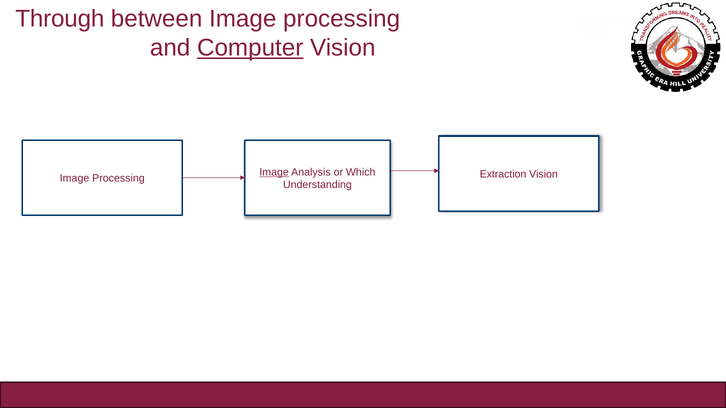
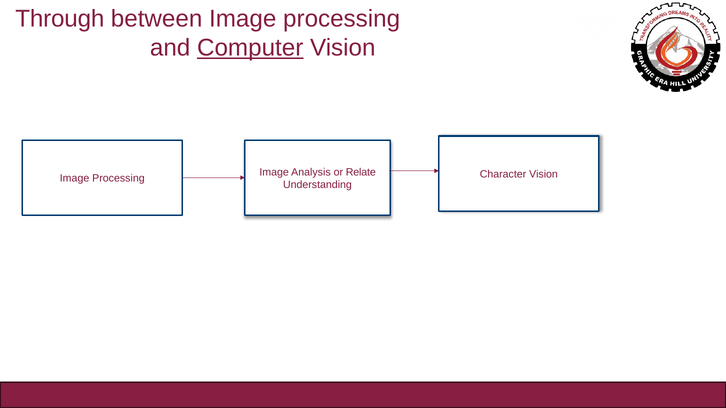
Image underline: present -> none (274, 172)
Which: Which -> Relate (361, 172)
Extraction: Extraction -> Character (503, 175)
